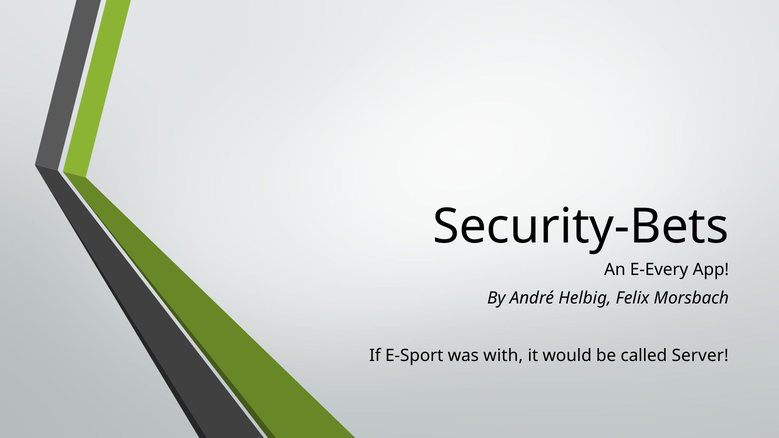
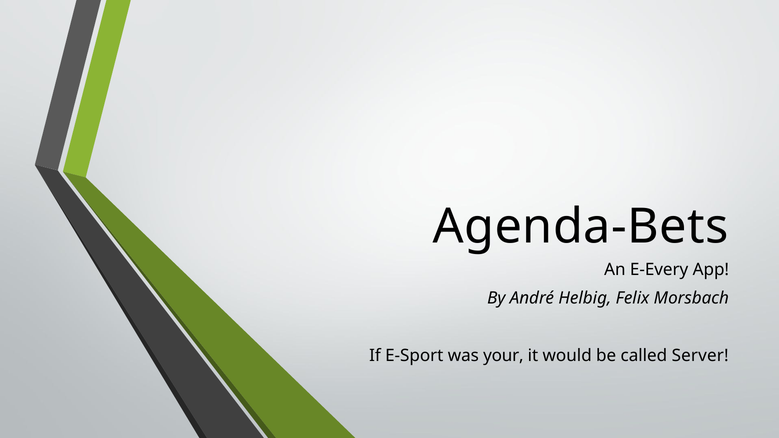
Security-Bets: Security-Bets -> Agenda-Bets (581, 227)
with: with -> your (503, 356)
